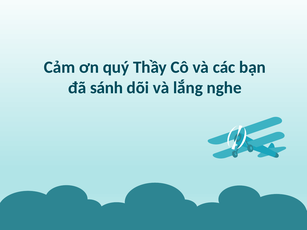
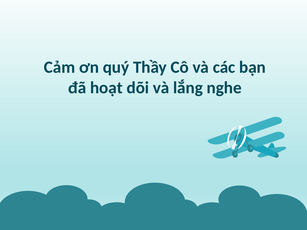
sánh: sánh -> hoạt (106, 88)
